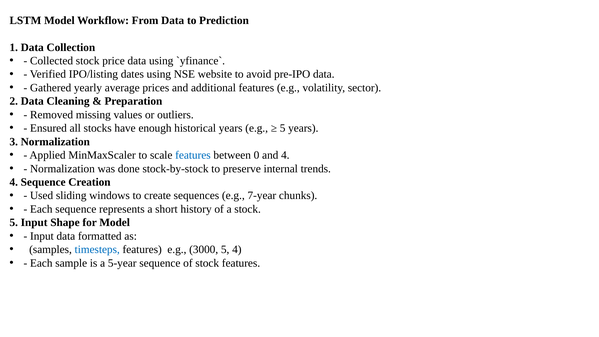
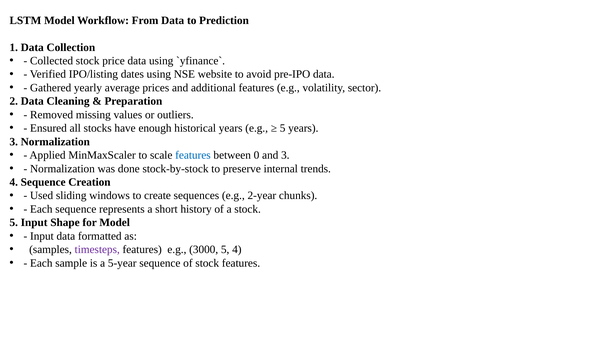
and 4: 4 -> 3 (285, 155)
7-year: 7-year -> 2-year (262, 196)
timesteps colour: blue -> purple (97, 249)
